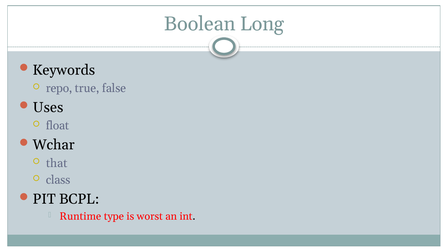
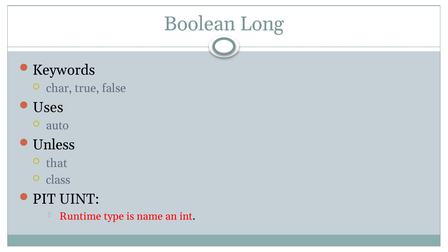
repo: repo -> char (59, 88)
float: float -> auto (57, 126)
Wchar: Wchar -> Unless (54, 145)
BCPL: BCPL -> UINT (79, 199)
worst: worst -> name (150, 216)
